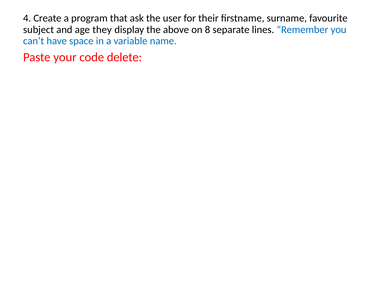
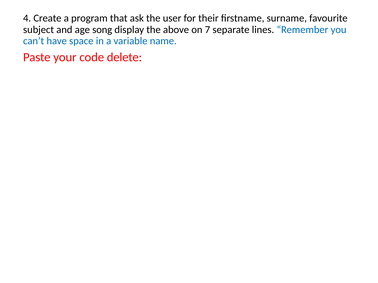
they: they -> song (102, 30)
8: 8 -> 7 (208, 30)
